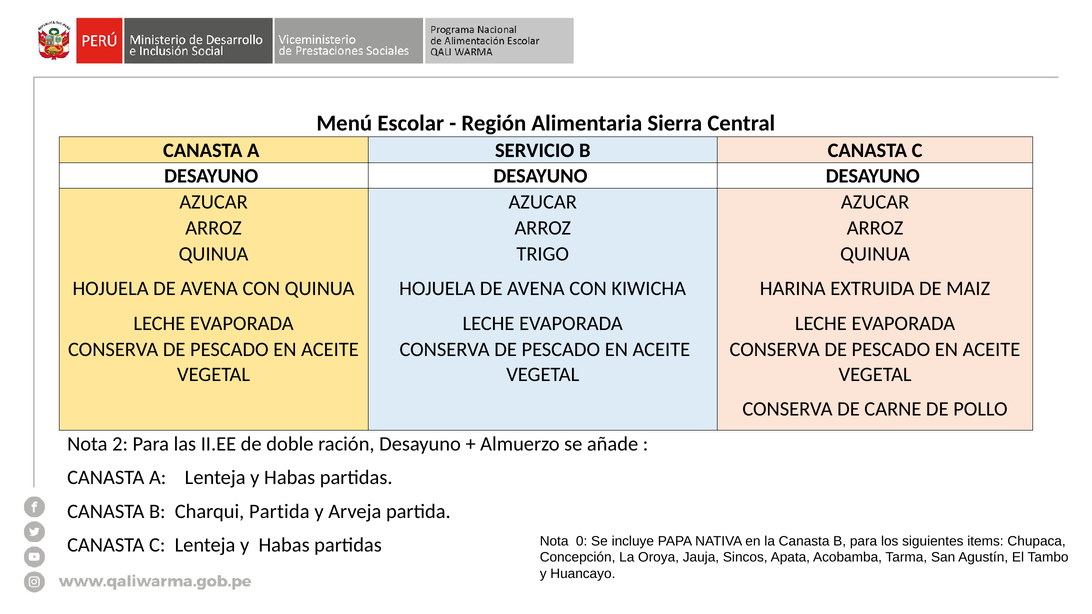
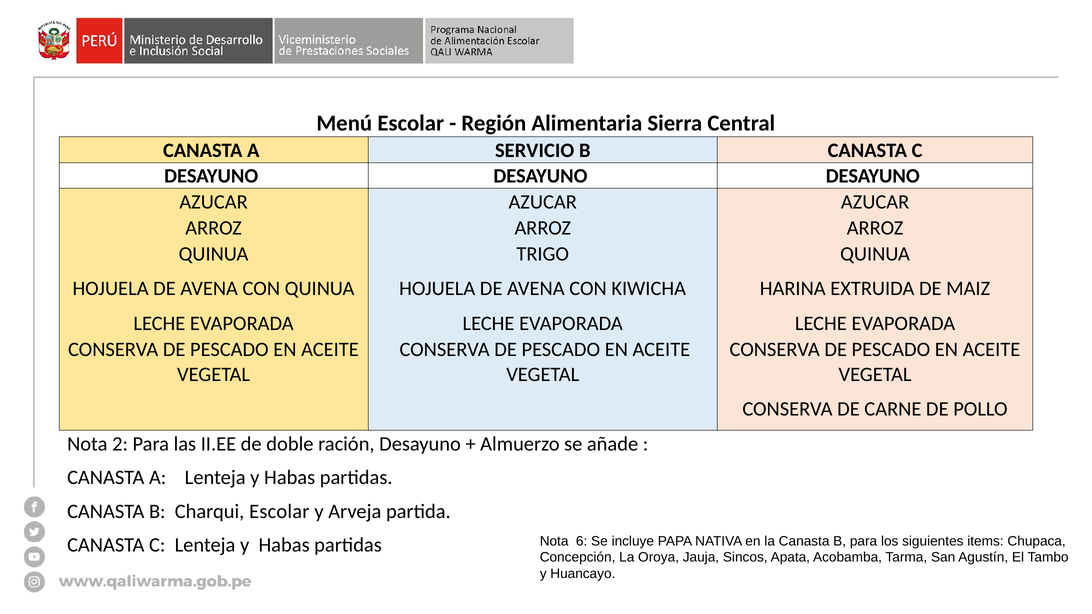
Charqui Partida: Partida -> Escolar (279, 512)
0: 0 -> 6 (582, 541)
